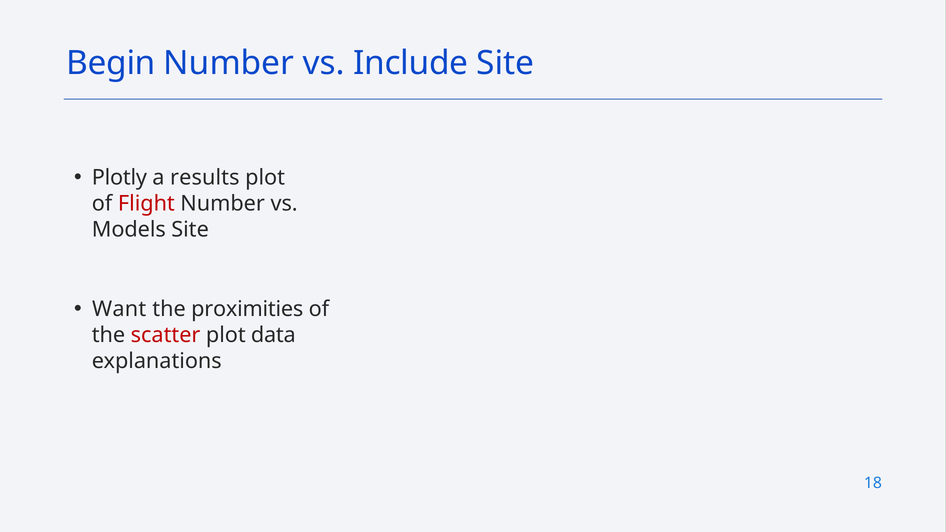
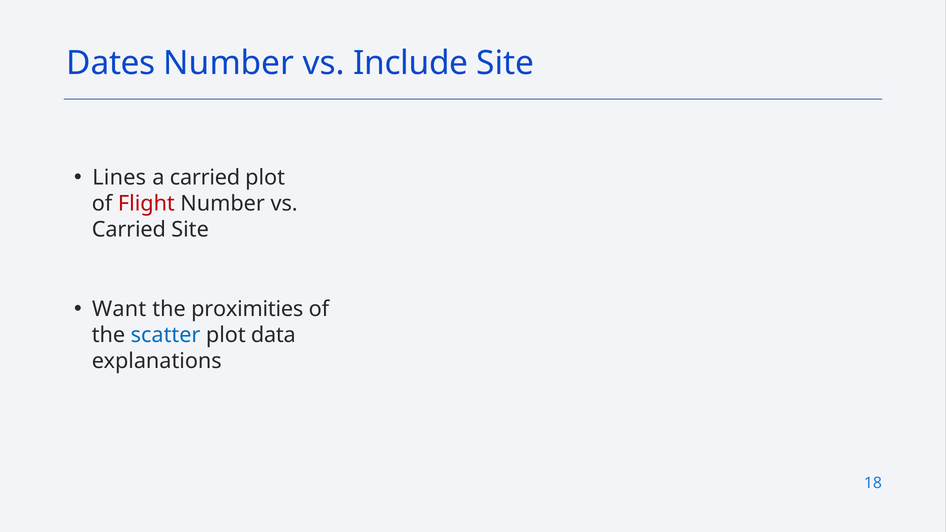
Begin: Begin -> Dates (111, 63)
Plotly: Plotly -> Lines (119, 178)
a results: results -> carried (205, 178)
Models: Models -> Carried (129, 230)
scatter colour: red -> blue (166, 335)
